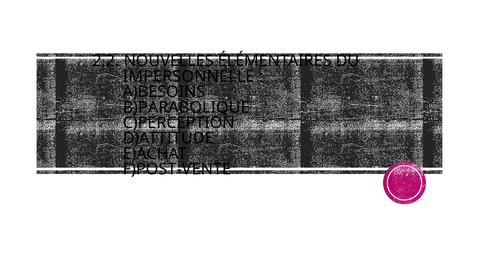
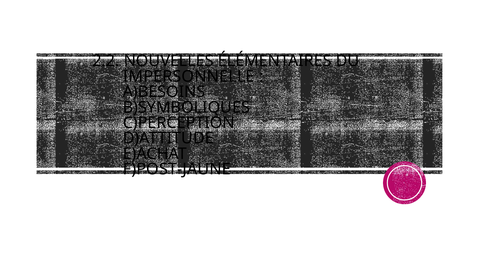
B)PARABOLIQUE: B)PARABOLIQUE -> B)SYMBOLIQUES (186, 107)
F)POST-VENTE: F)POST-VENTE -> F)POST-JAUNE (177, 169)
